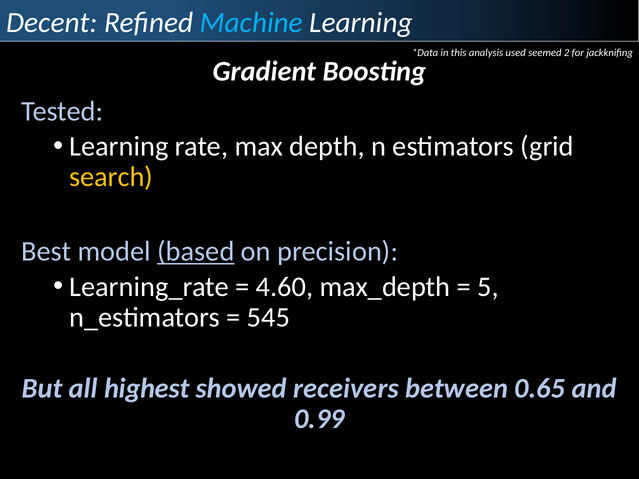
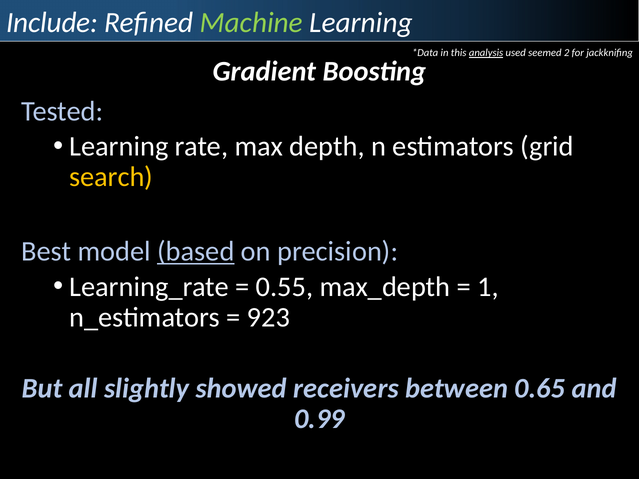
Decent: Decent -> Include (52, 23)
Machine colour: light blue -> light green (251, 23)
analysis underline: none -> present (486, 53)
4.60: 4.60 -> 0.55 (284, 287)
5: 5 -> 1 (488, 287)
545: 545 -> 923 (268, 317)
highest: highest -> slightly (147, 388)
